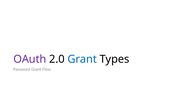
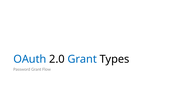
OAuth colour: purple -> blue (30, 59)
